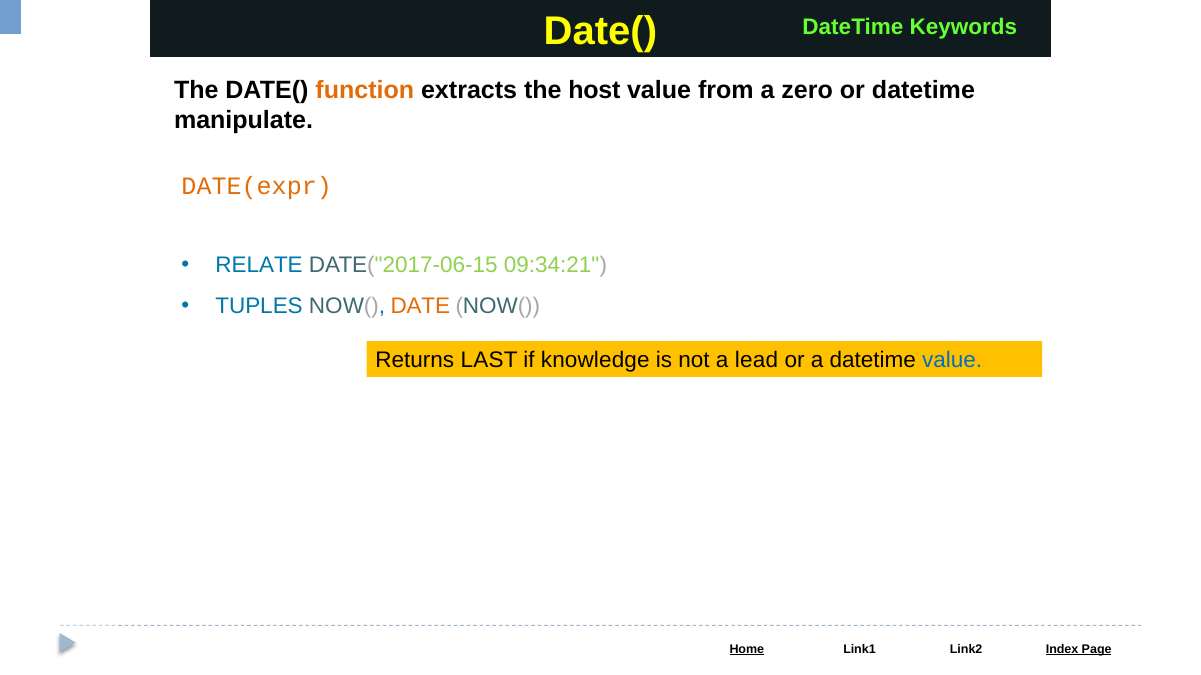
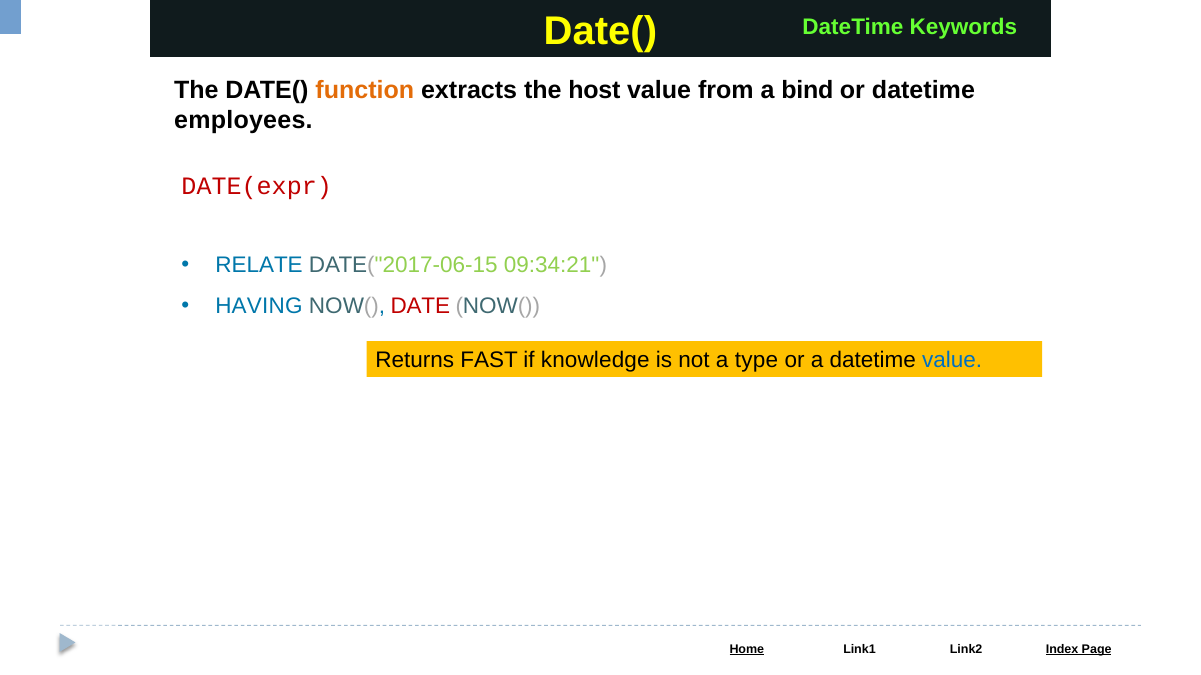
zero: zero -> bind (807, 90)
manipulate: manipulate -> employees (243, 120)
DATE(expr colour: orange -> red (257, 186)
TUPLES: TUPLES -> HAVING (259, 306)
DATE colour: orange -> red (420, 306)
LAST: LAST -> FAST (489, 361)
lead: lead -> type (756, 361)
